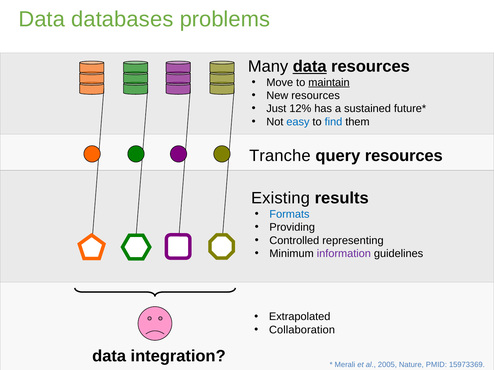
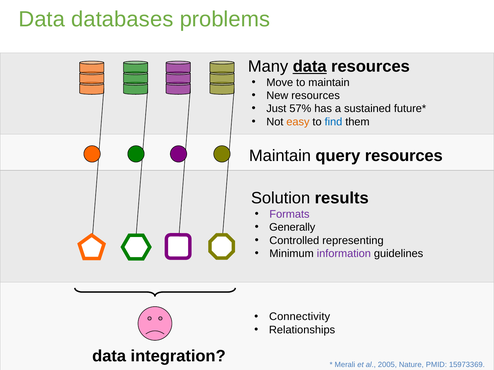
maintain underline: present -> none (329, 82)
12%: 12% -> 57% (300, 109)
easy colour: blue -> orange (298, 122)
Tranche: Tranche -> Maintain (280, 156)
Existing: Existing -> Solution (281, 198)
Formats colour: blue -> purple (289, 214)
Providing: Providing -> Generally (292, 228)
Extrapolated: Extrapolated -> Connectivity (300, 317)
Collaboration: Collaboration -> Relationships (302, 330)
